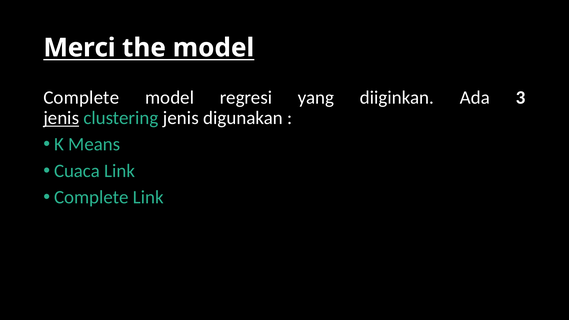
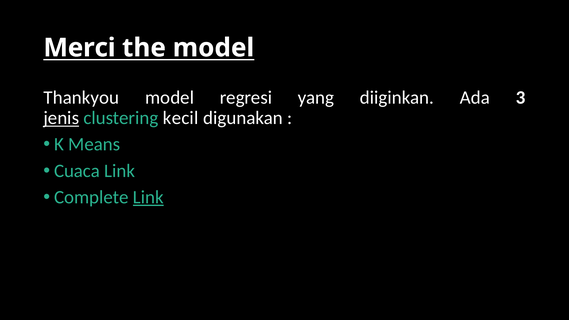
Complete: Complete -> Thankyou (81, 97)
clustering jenis: jenis -> kecil (181, 118)
Link underline: none -> present (148, 197)
